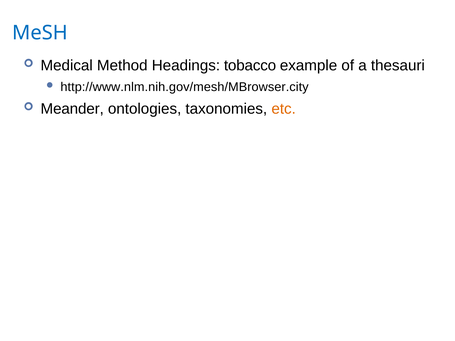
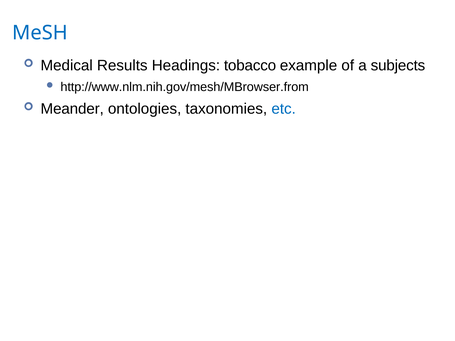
Method: Method -> Results (122, 66)
thesauri: thesauri -> subjects (398, 66)
http://www.nlm.nih.gov/mesh/MBrowser.city: http://www.nlm.nih.gov/mesh/MBrowser.city -> http://www.nlm.nih.gov/mesh/MBrowser.from (185, 87)
etc colour: orange -> blue (284, 109)
